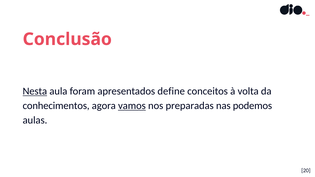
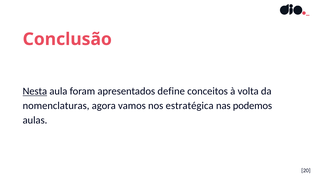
conhecimentos: conhecimentos -> nomenclaturas (56, 106)
vamos underline: present -> none (132, 106)
preparadas: preparadas -> estratégica (190, 106)
